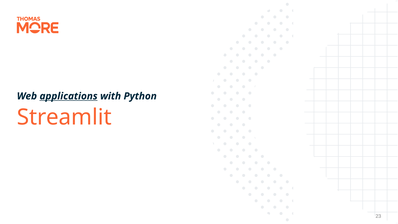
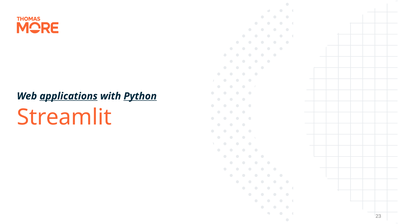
Python underline: none -> present (140, 96)
